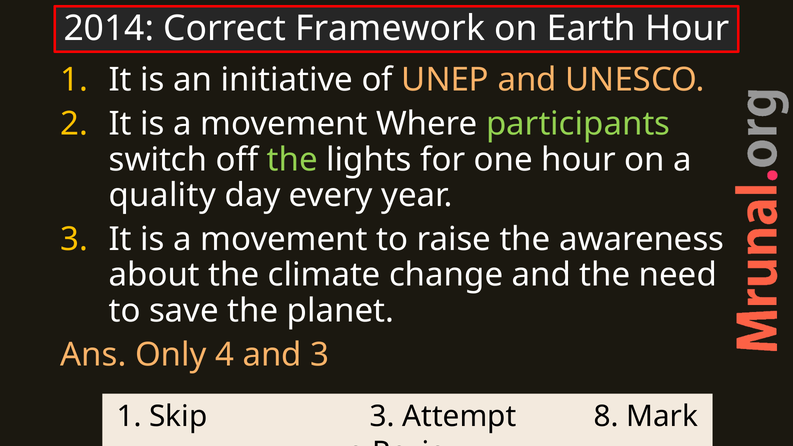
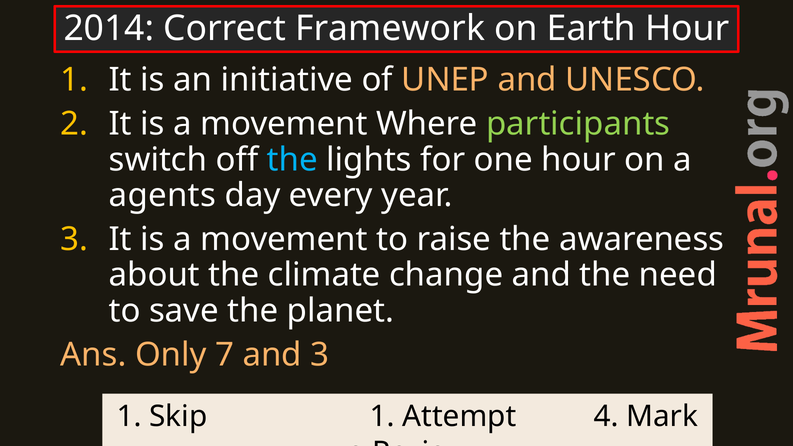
the colour: light green -> light blue (292, 160)
quality: quality -> agents (162, 195)
4: 4 -> 7 (225, 355)
3: 3 -> 1 (382, 417)
8: 8 -> 4 (606, 417)
